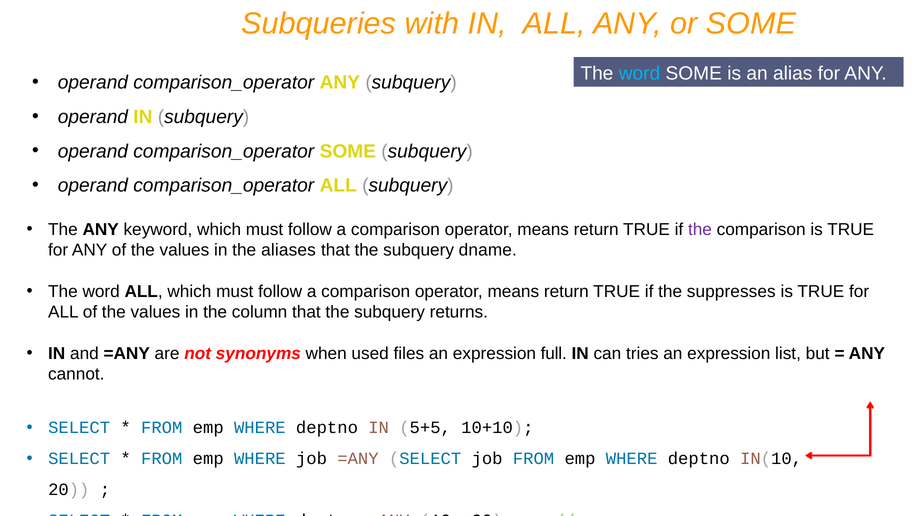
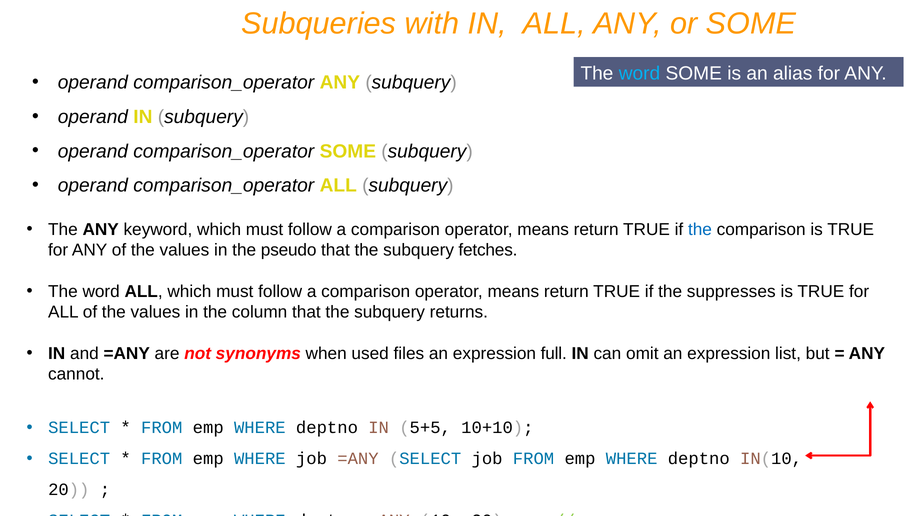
the colour: purple -> blue (700, 230)
aliases: aliases -> pseudo (289, 250)
dname: dname -> fetches (488, 250)
tries: tries -> omit (642, 354)
